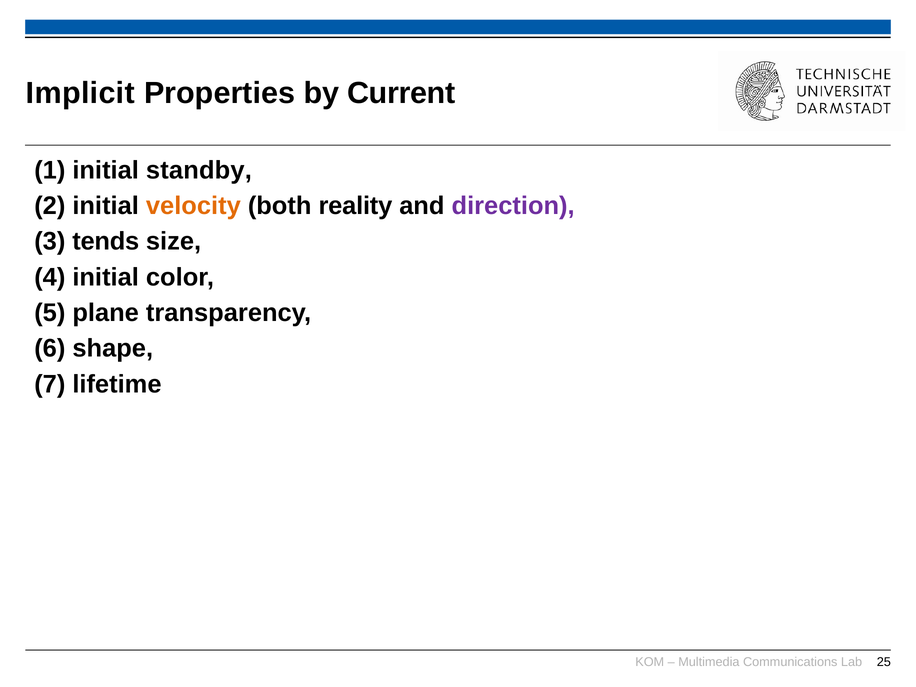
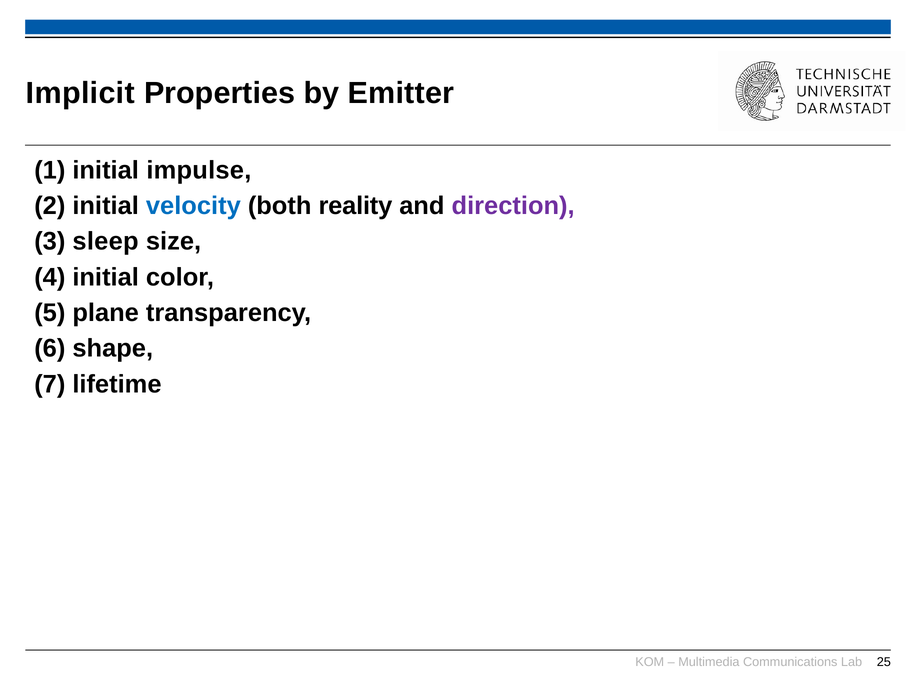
Current: Current -> Emitter (401, 93)
standby: standby -> impulse (199, 170)
velocity colour: orange -> blue (193, 206)
tends: tends -> sleep (106, 242)
